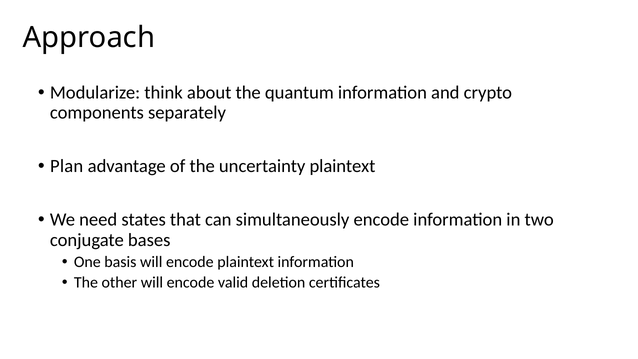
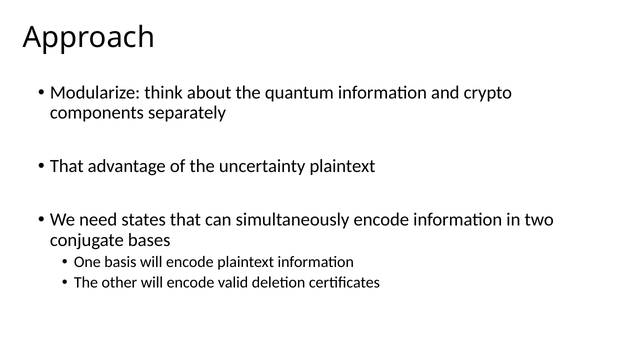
Plan: Plan -> That (67, 166)
